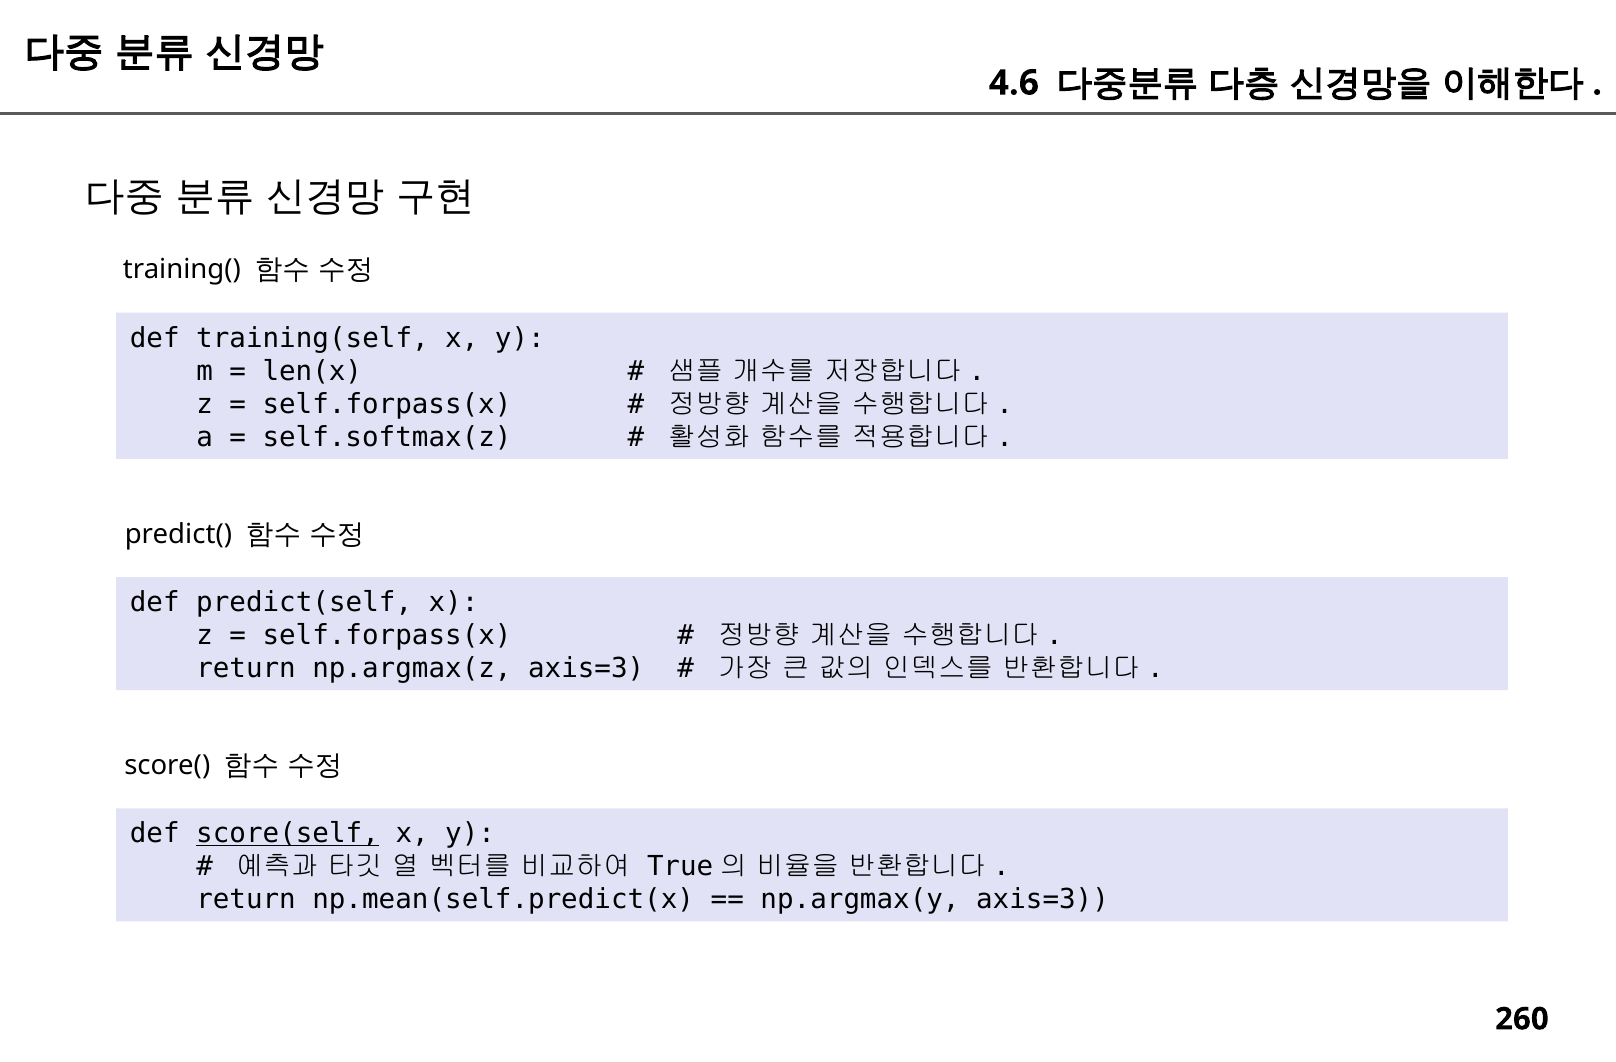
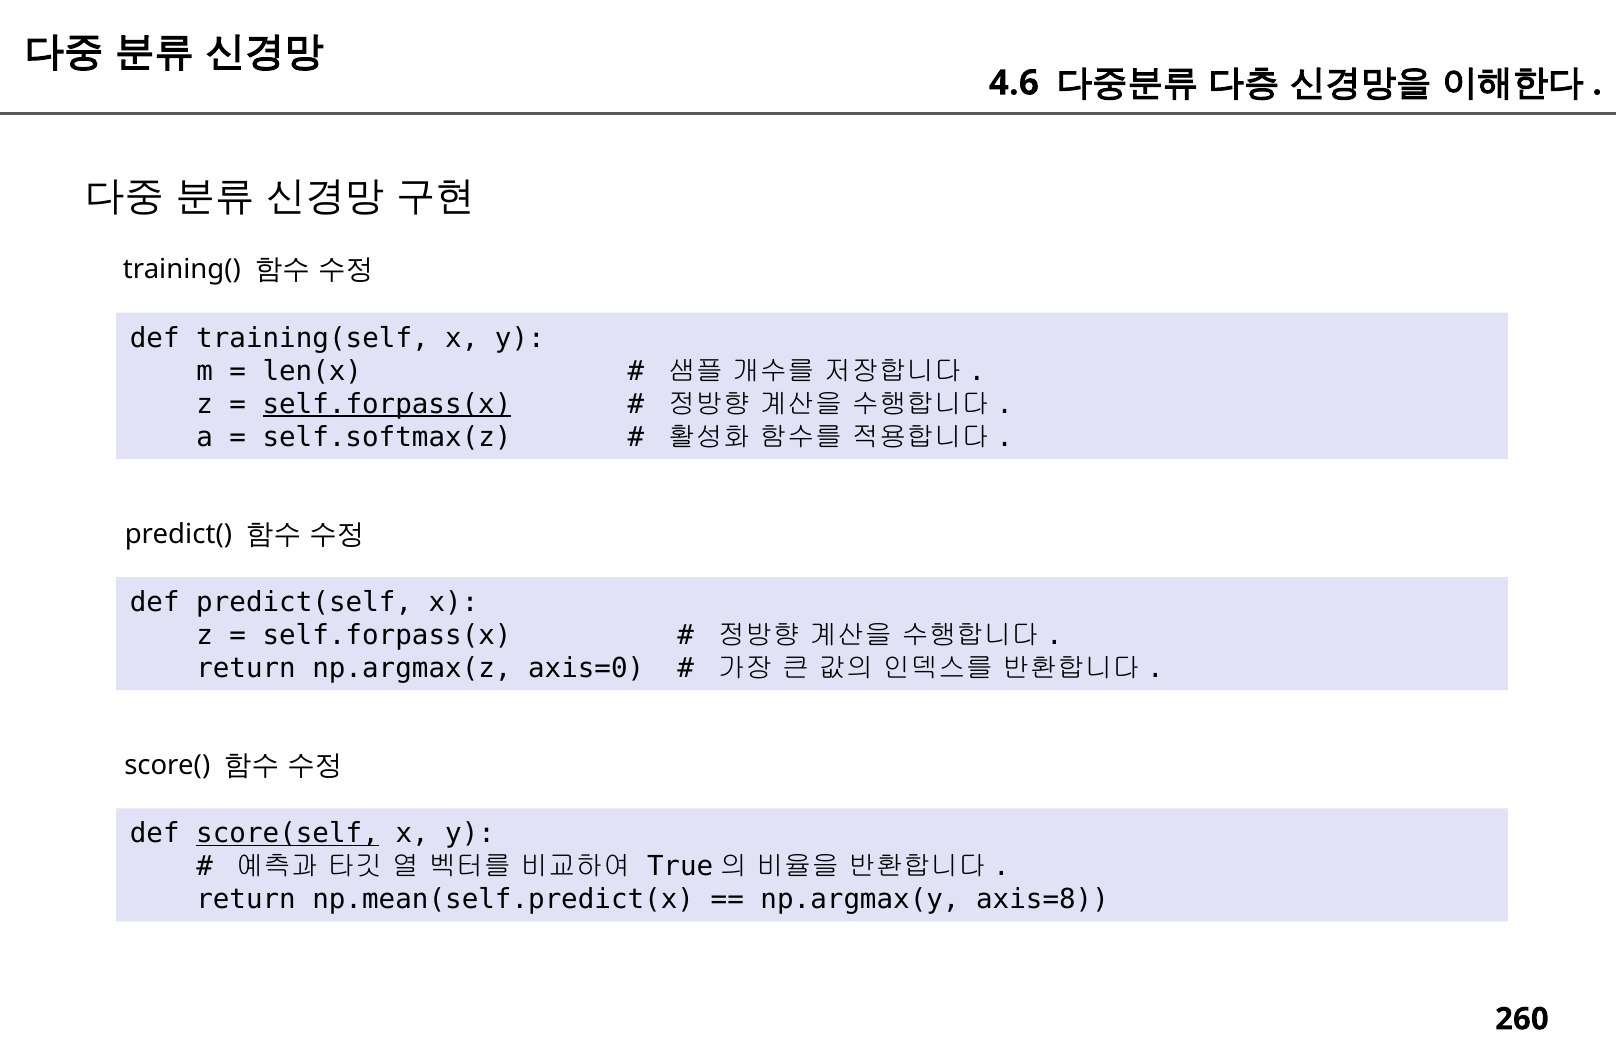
self.forpass(x underline: none -> present (387, 404)
np.argmax(z axis=3: axis=3 -> axis=0 (586, 668)
np.argmax(y axis=3: axis=3 -> axis=8 (1043, 899)
